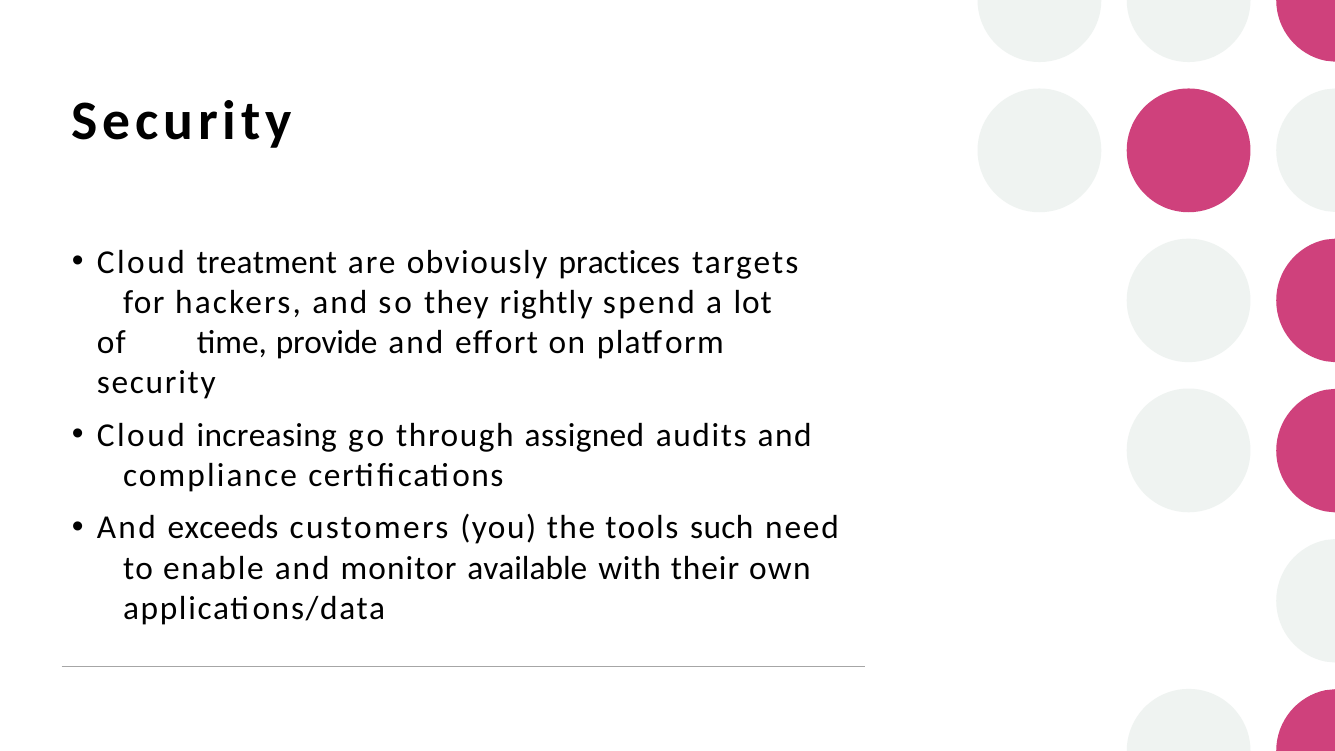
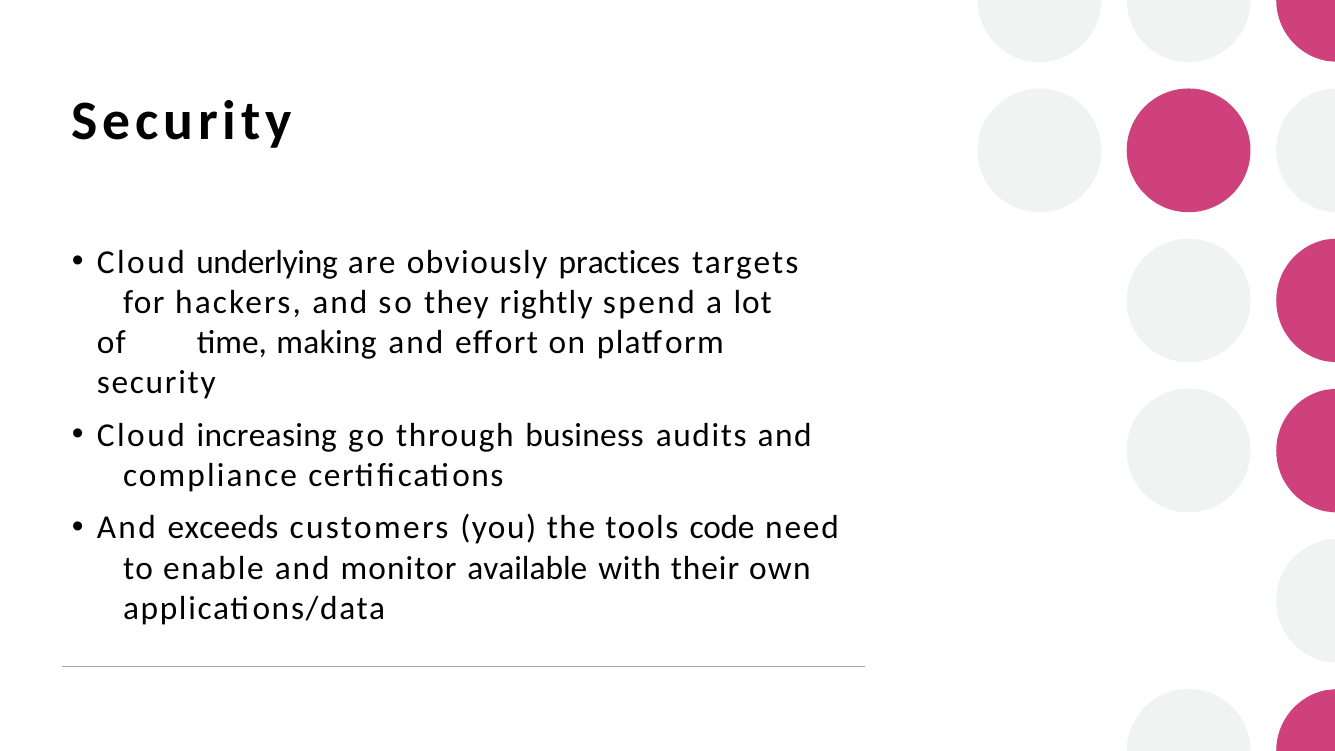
treatment: treatment -> underlying (267, 263)
provide: provide -> making (326, 343)
assigned: assigned -> business (584, 435)
such: such -> code (722, 528)
